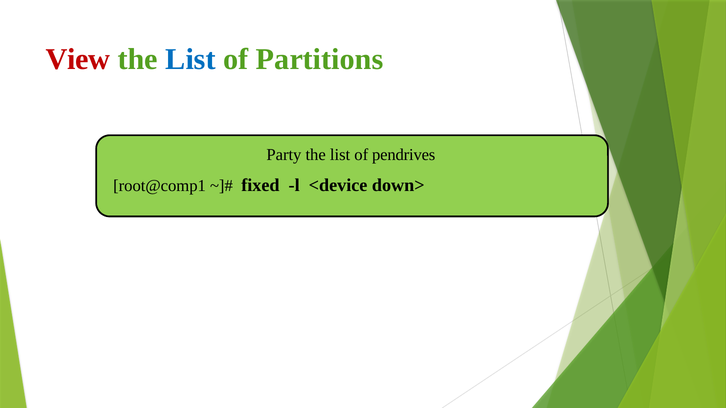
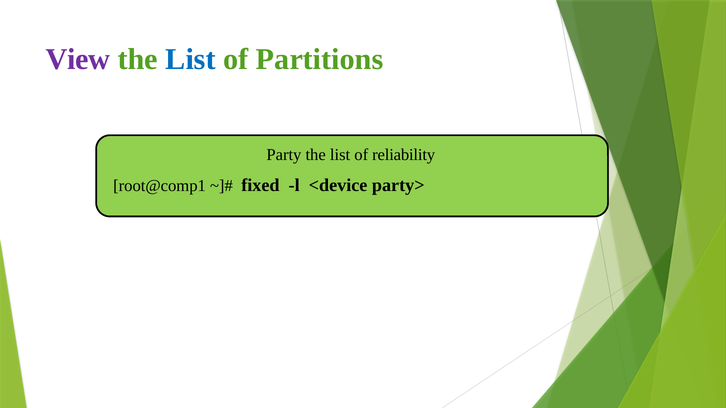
View colour: red -> purple (78, 59)
pendrives: pendrives -> reliability (404, 155)
down>: down> -> party> (398, 185)
